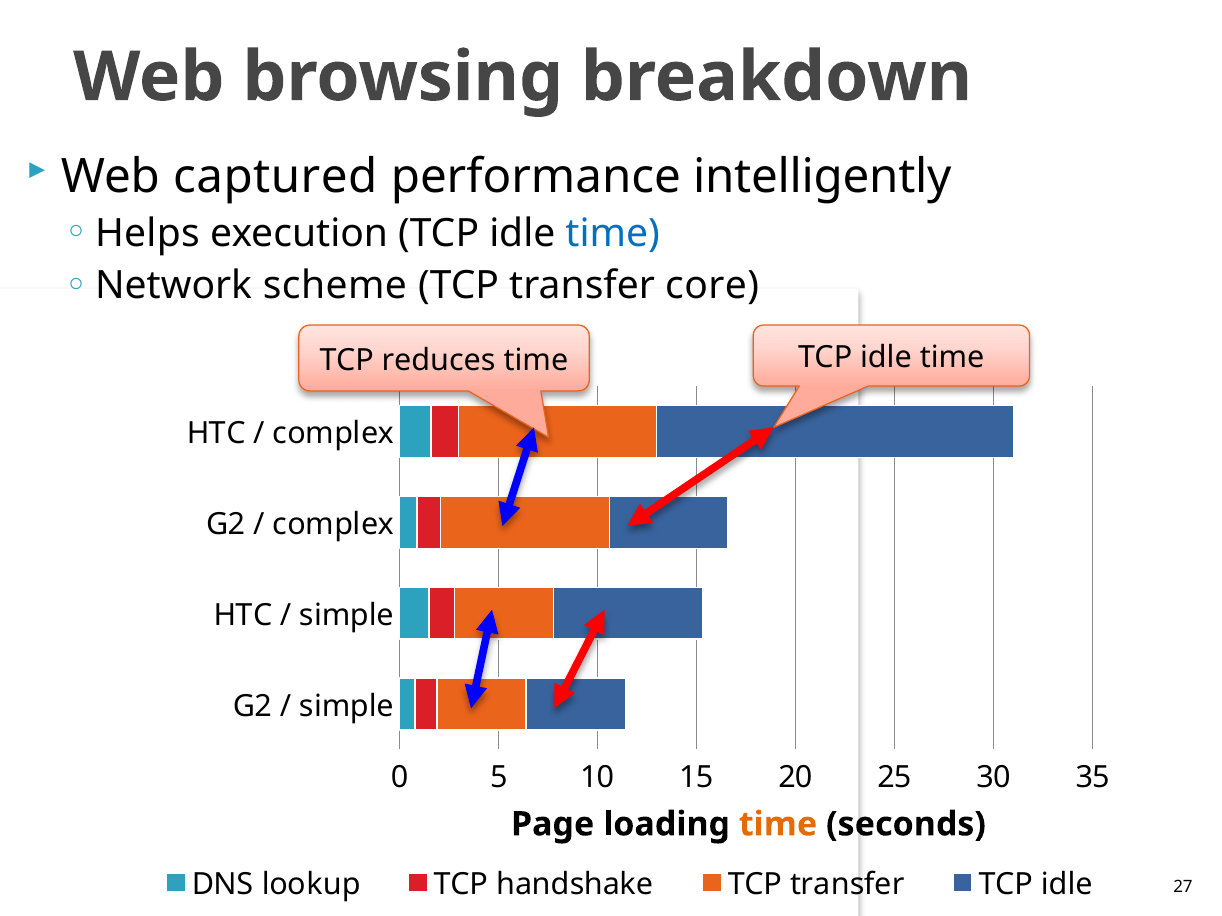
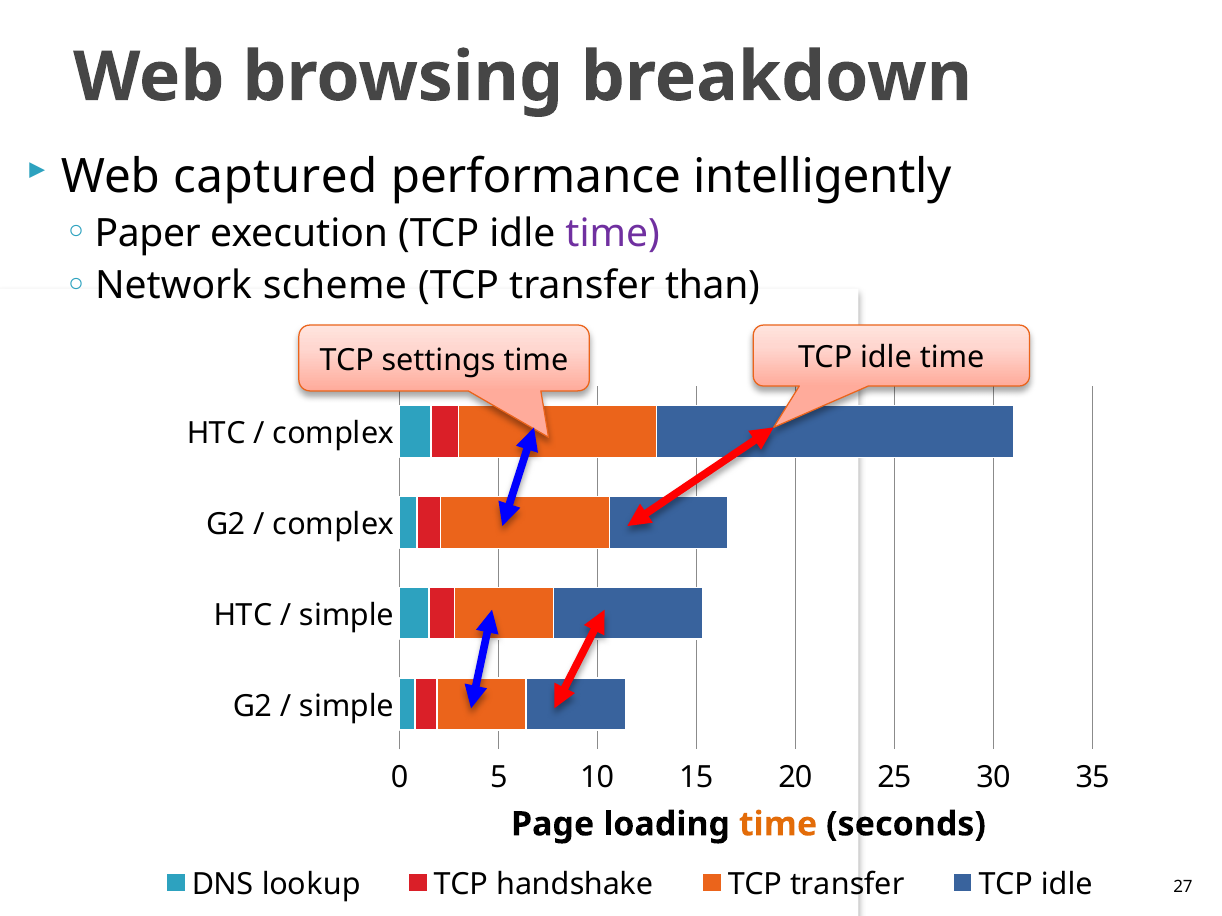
Helps: Helps -> Paper (148, 234)
time colour: blue -> purple (613, 234)
core: core -> than (712, 286)
reduces: reduces -> settings (439, 360)
